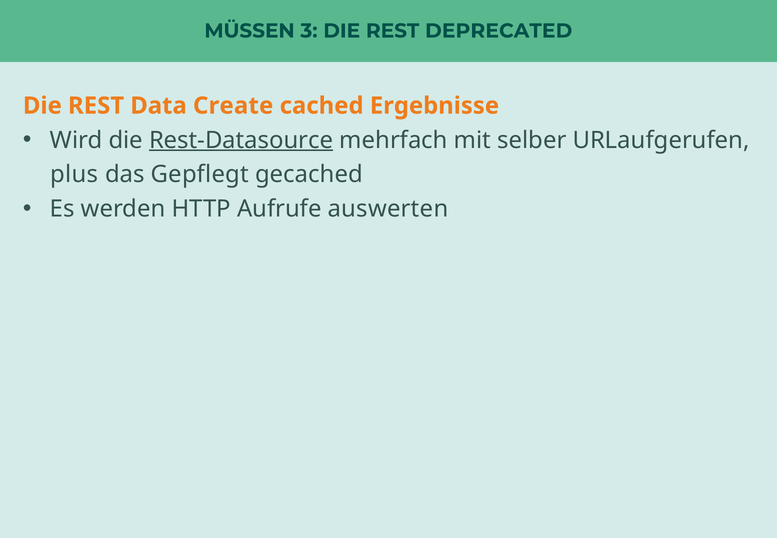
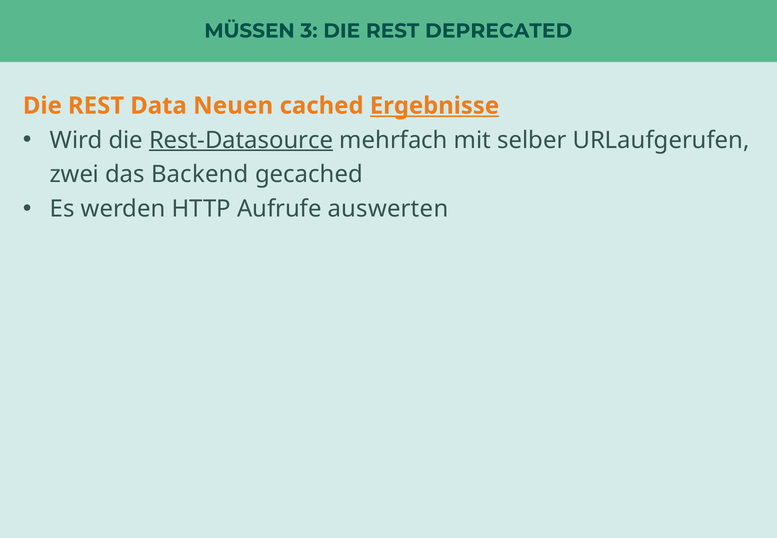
Create: Create -> Neuen (233, 106)
Ergebnisse underline: none -> present (434, 106)
plus: plus -> zwei (74, 175)
Gepflegt: Gepflegt -> Backend (200, 175)
